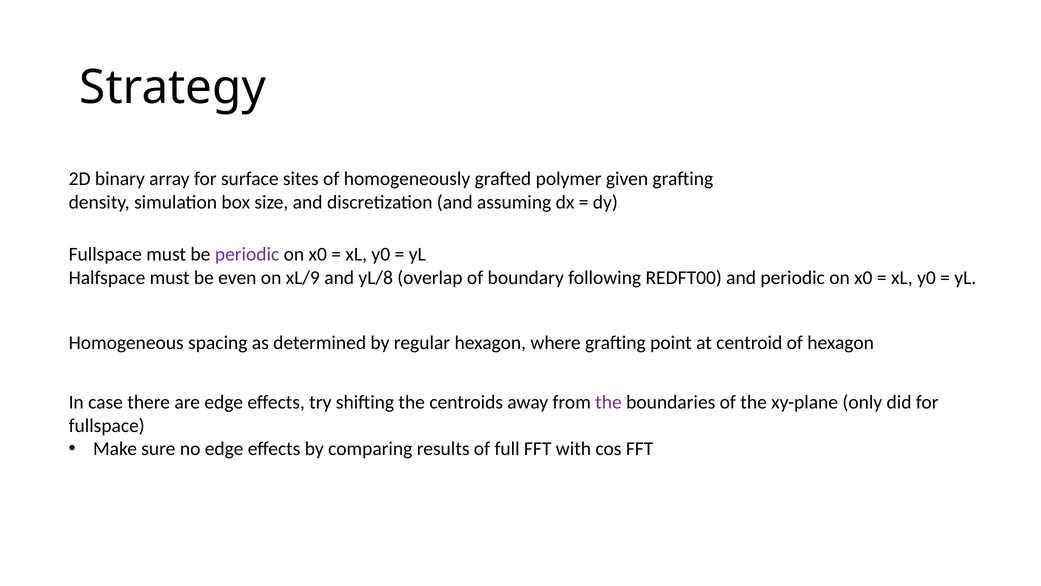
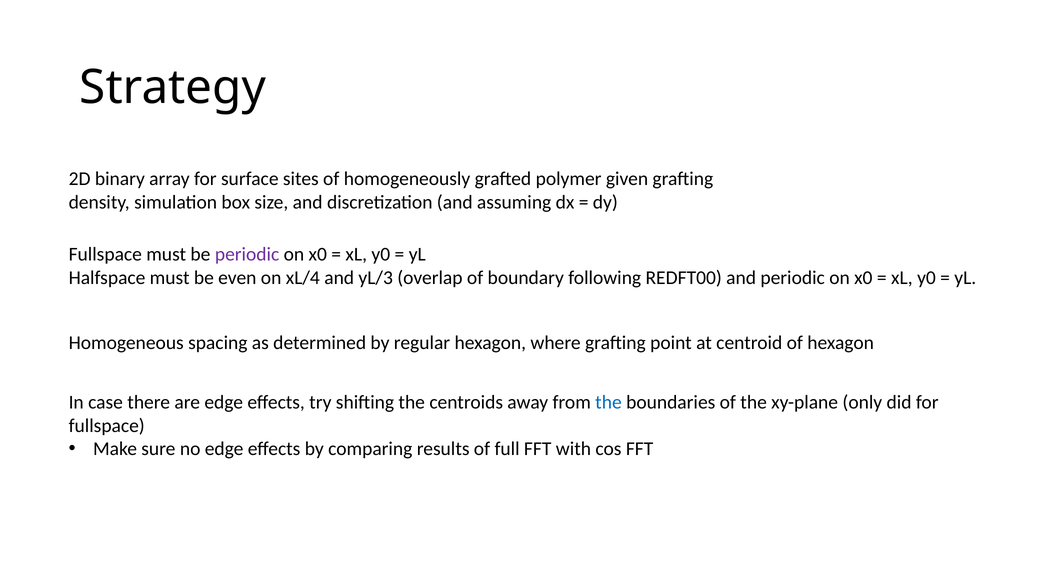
xL/9: xL/9 -> xL/4 (303, 277)
yL/8: yL/8 -> yL/3 (376, 277)
the colour: purple -> blue (608, 402)
